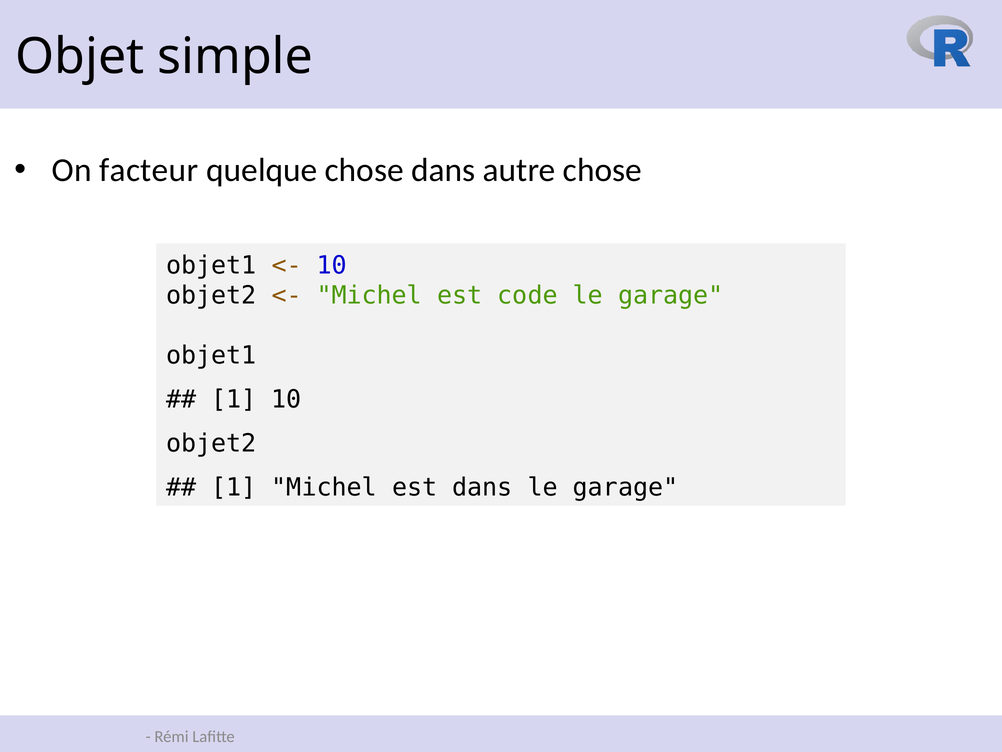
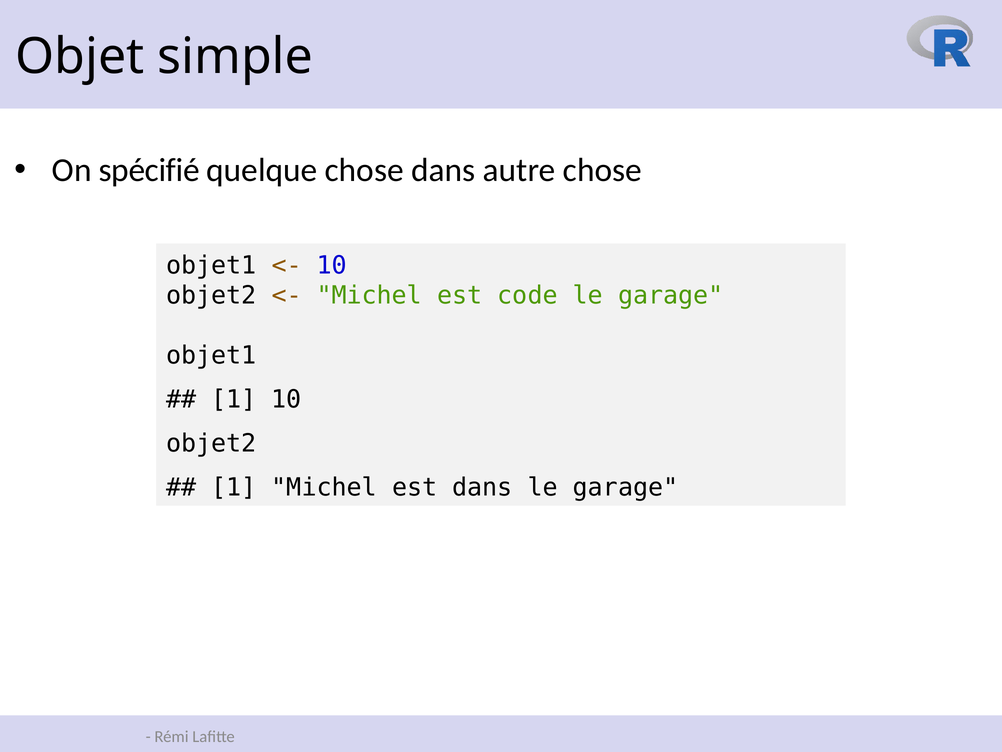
facteur: facteur -> spécifié (149, 170)
